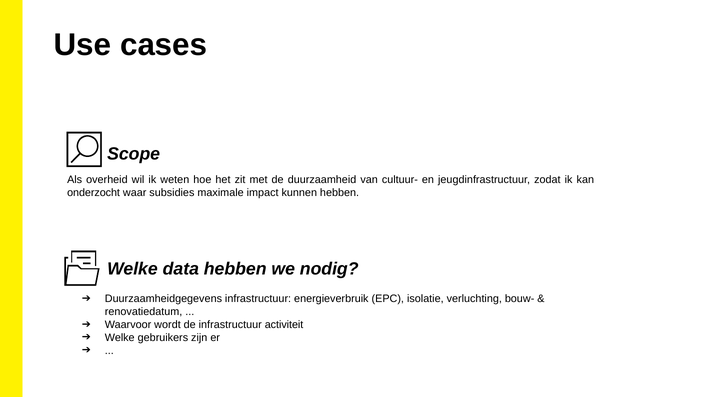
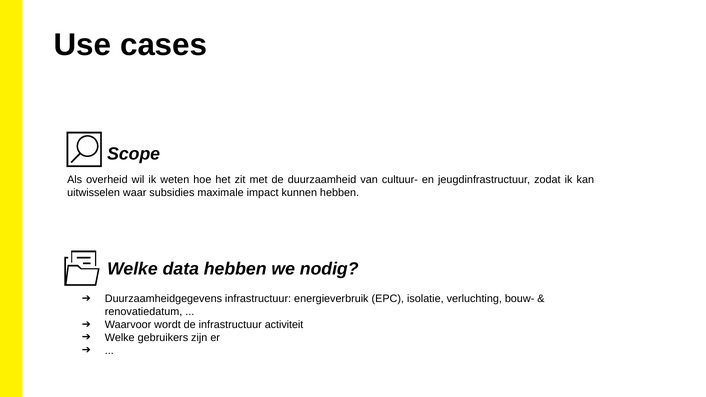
onderzocht: onderzocht -> uitwisselen (94, 193)
